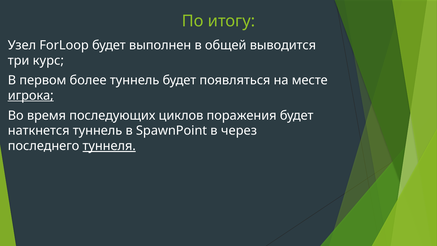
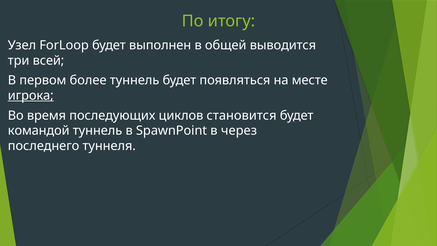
курс: курс -> всей (48, 60)
поражения: поражения -> становится (242, 115)
наткнется: наткнется -> командой (39, 131)
туннеля underline: present -> none (109, 146)
